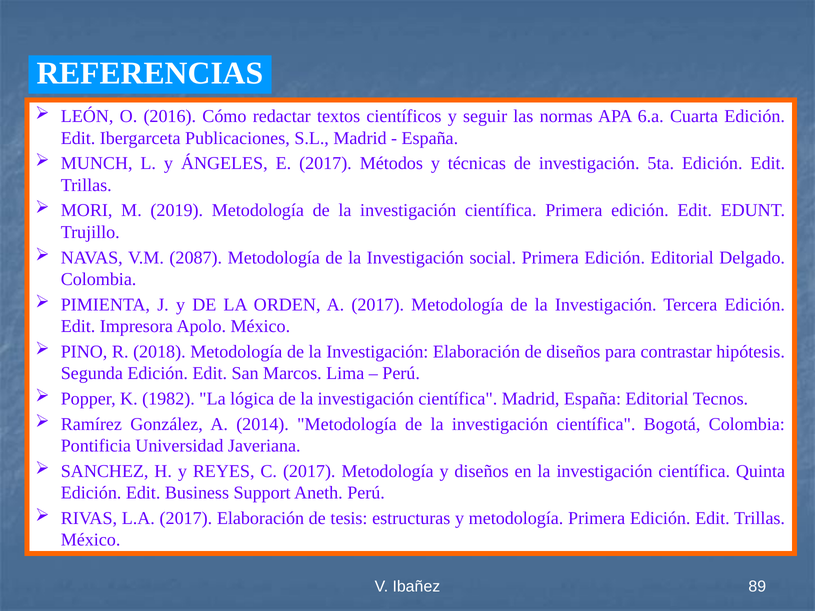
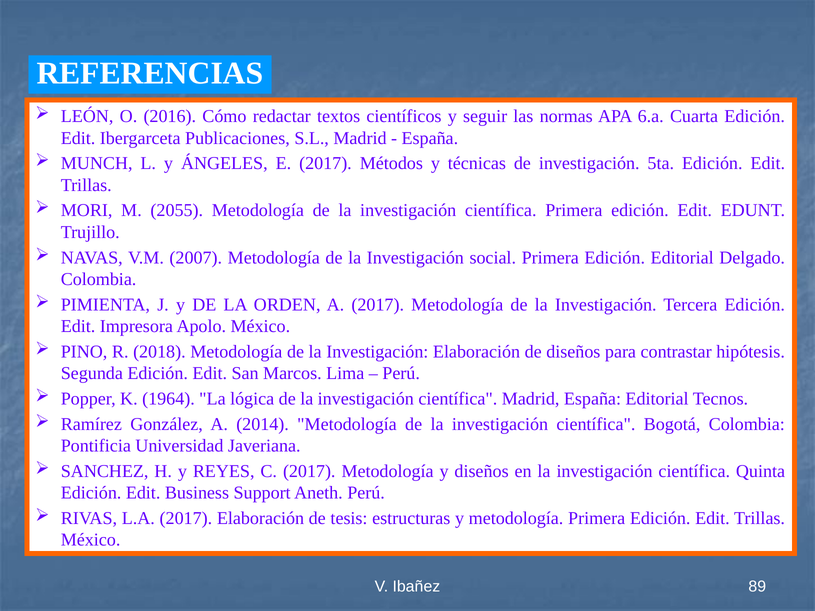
2019: 2019 -> 2055 (177, 211)
2087: 2087 -> 2007 (196, 258)
1982: 1982 -> 1964 (169, 399)
